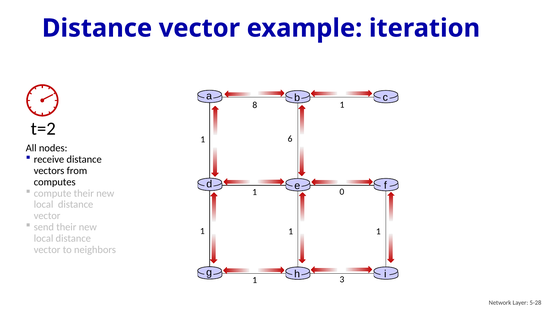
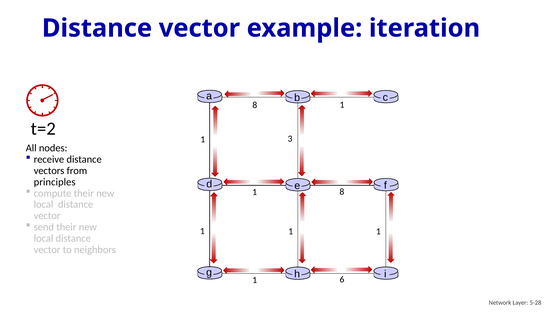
6: 6 -> 3 (290, 139)
computes: computes -> principles (55, 182)
1 0: 0 -> 8 (342, 192)
3: 3 -> 6 (342, 279)
